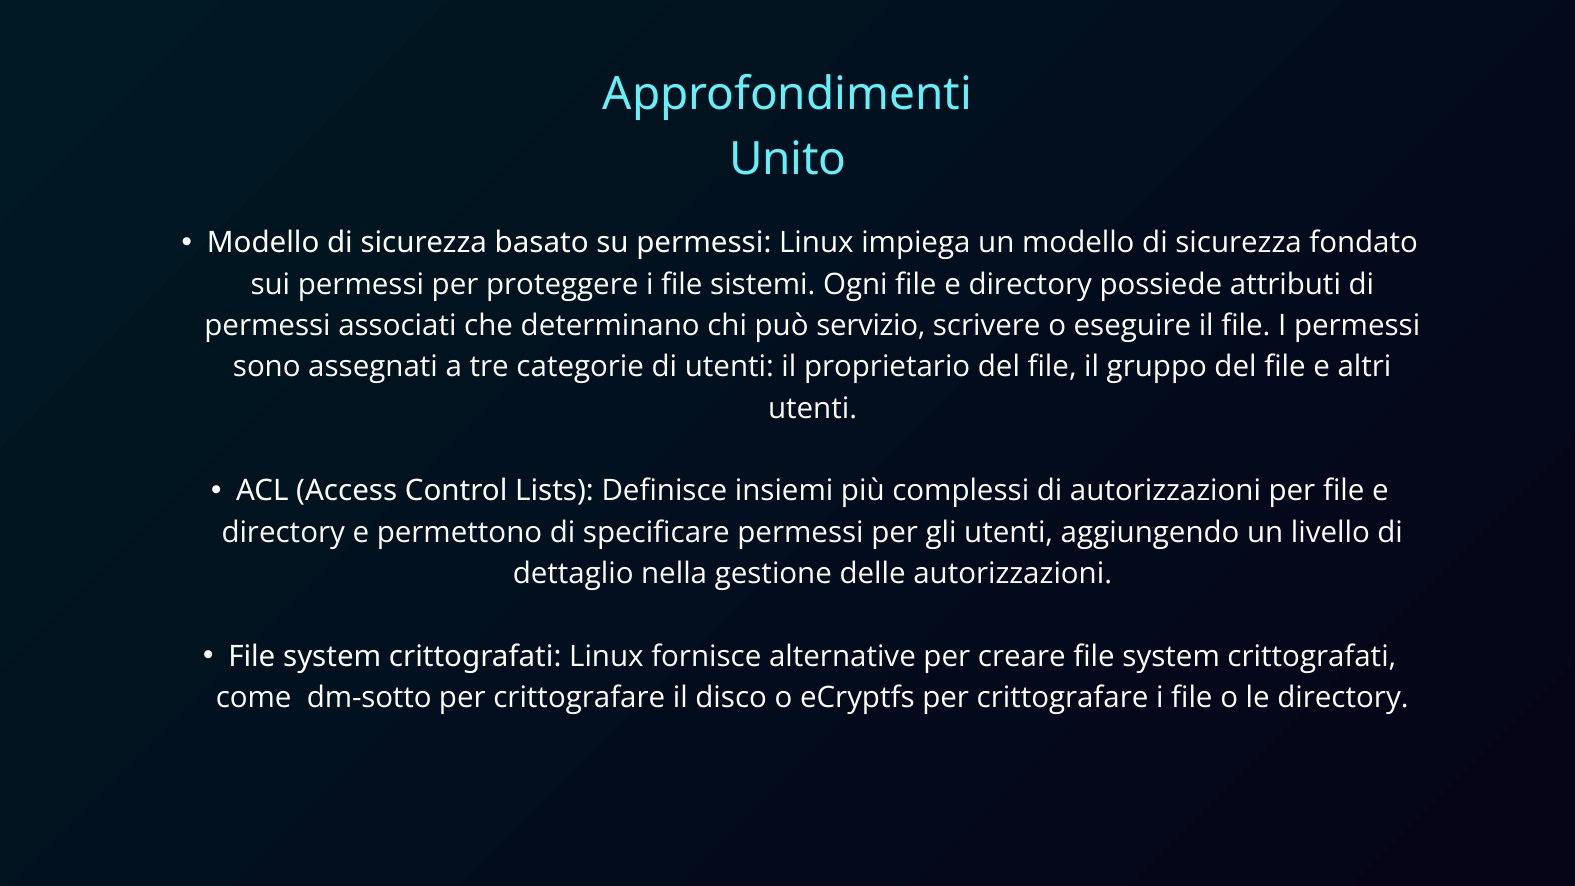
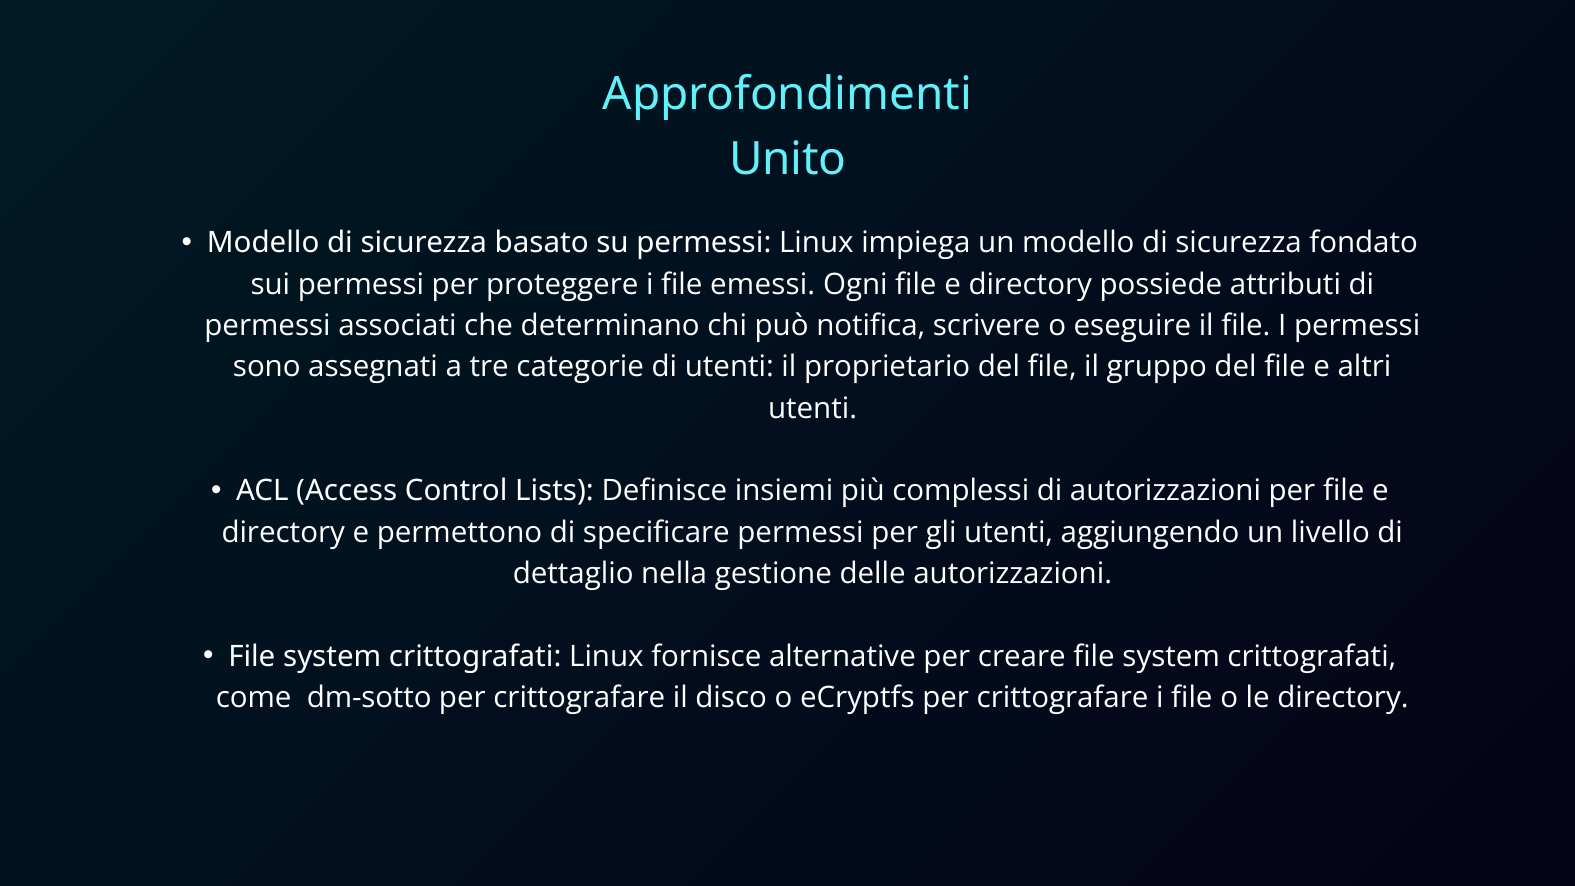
sistemi: sistemi -> emessi (763, 284)
servizio: servizio -> notifica (871, 326)
